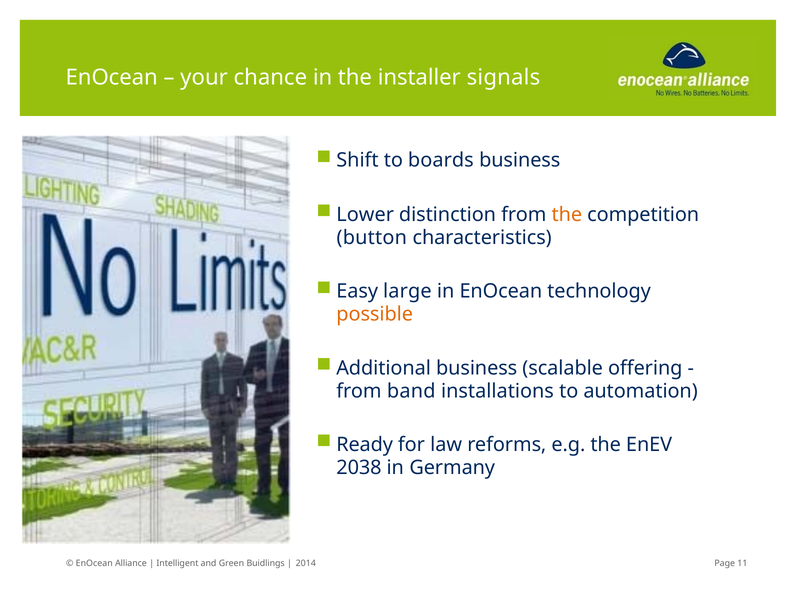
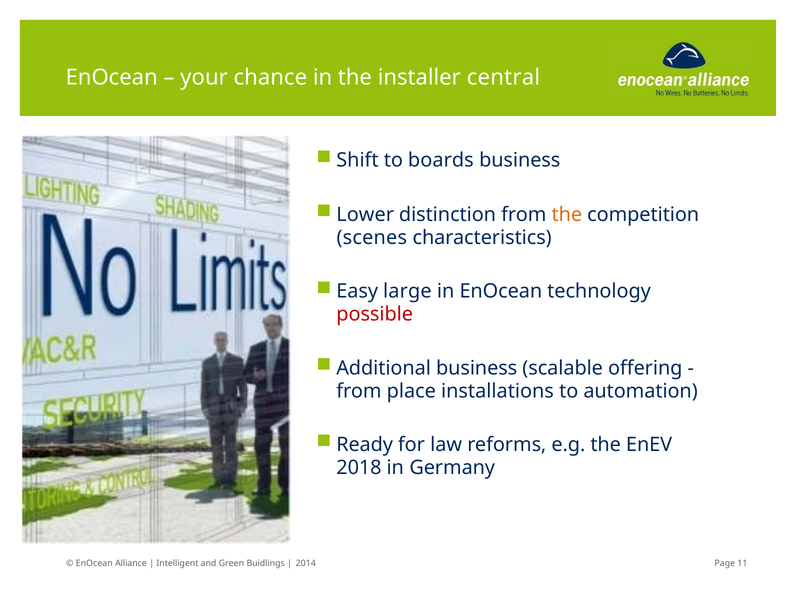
signals: signals -> central (503, 77)
button: button -> scenes (372, 238)
possible colour: orange -> red (375, 314)
band: band -> place (411, 391)
2038: 2038 -> 2018 (359, 468)
